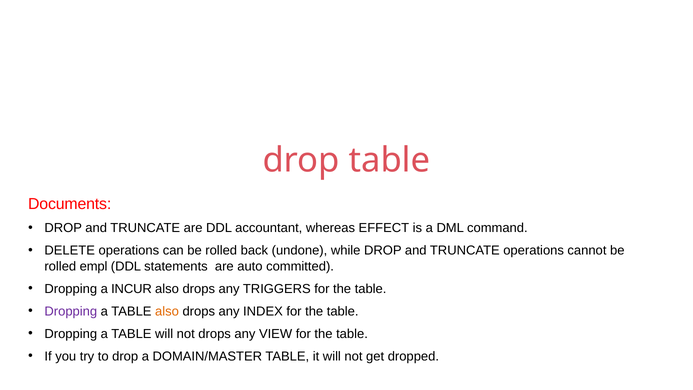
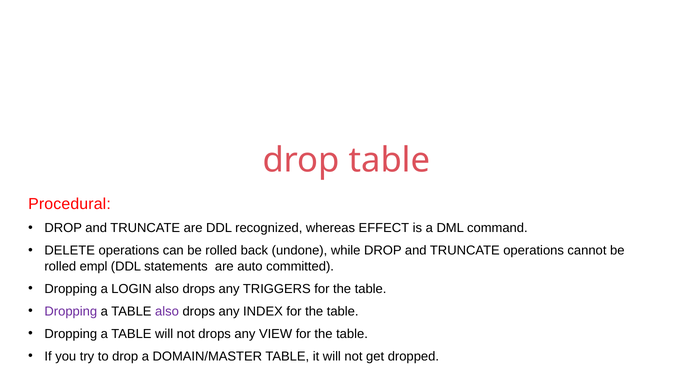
Documents: Documents -> Procedural (70, 204)
accountant: accountant -> recognized (269, 228)
INCUR: INCUR -> LOGIN (131, 289)
also colour: orange -> purple (167, 311)
